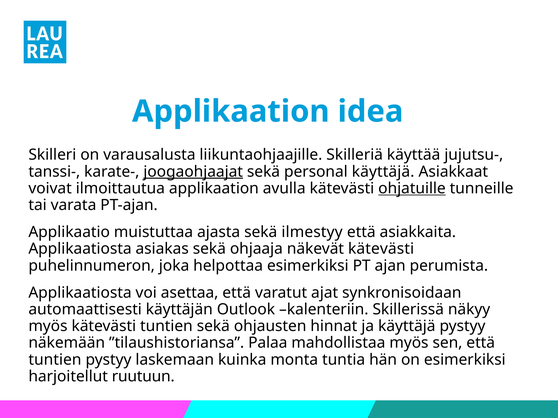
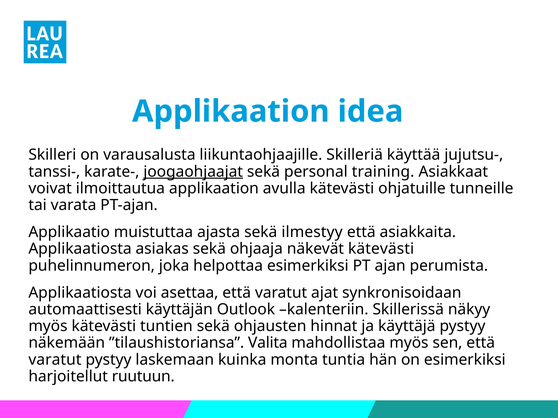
personal käyttäjä: käyttäjä -> training (383, 172)
ohjatuille underline: present -> none (412, 189)
Palaa: Palaa -> Valita (268, 343)
tuntien: tuntien -> varatut (55, 360)
